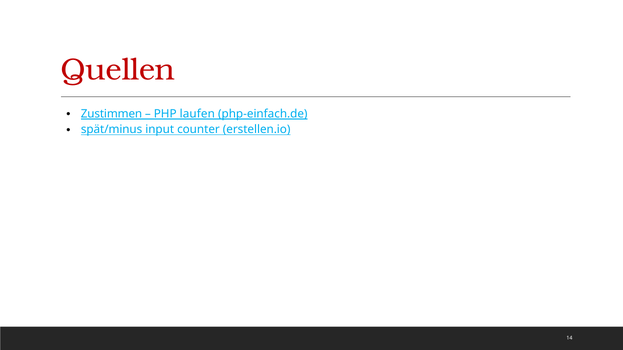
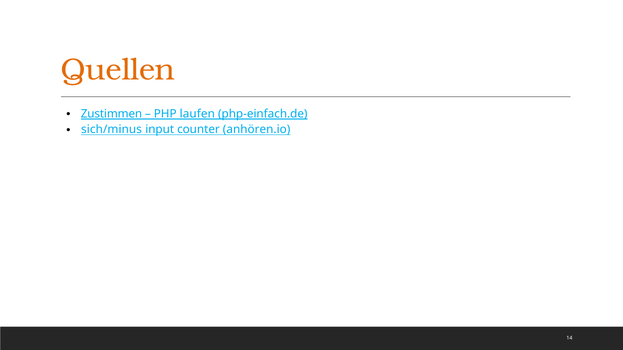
Quellen colour: red -> orange (118, 70)
spät/minus: spät/minus -> sich/minus (112, 130)
erstellen.io: erstellen.io -> anhören.io (257, 130)
